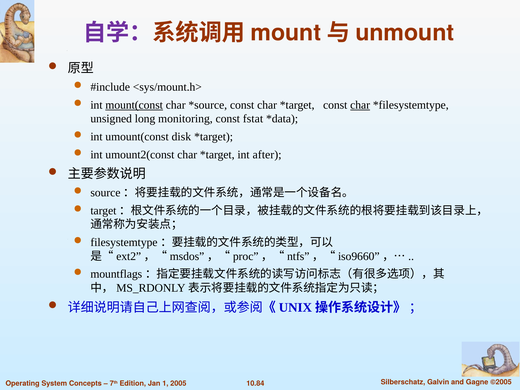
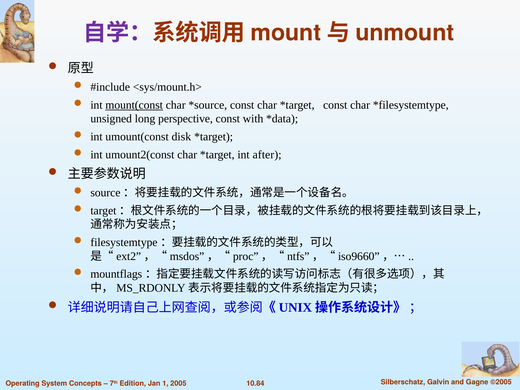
char underline: present -> none (360, 105)
monitoring: monitoring -> perspective (185, 119)
fstat: fstat -> with (253, 119)
